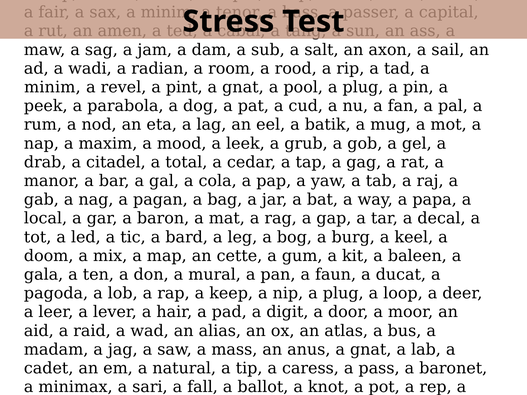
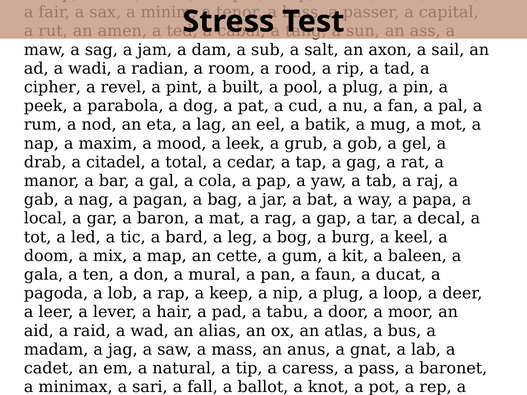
minim: minim -> cipher (52, 87)
gnat: gnat -> built (243, 87)
pad a digit: digit -> tabu (287, 312)
